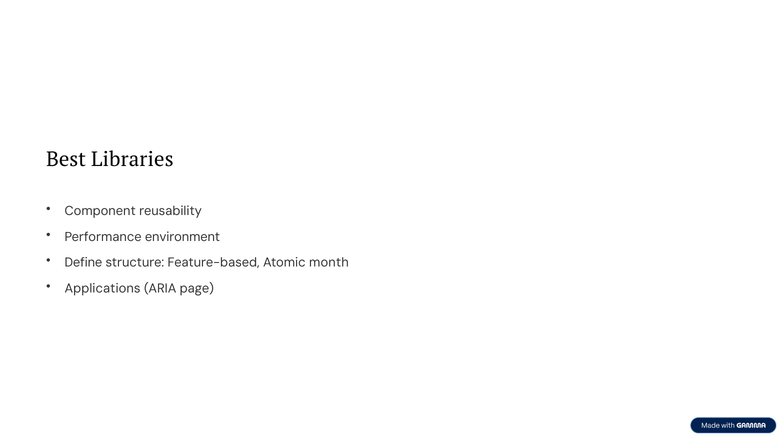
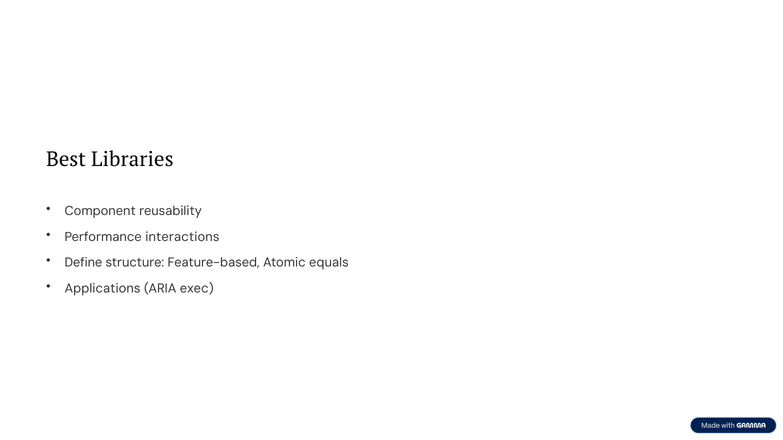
environment: environment -> interactions (182, 237)
month: month -> equals (329, 263)
page: page -> exec (197, 289)
